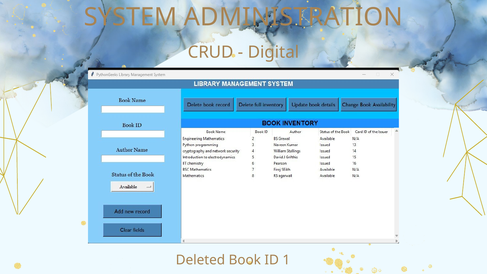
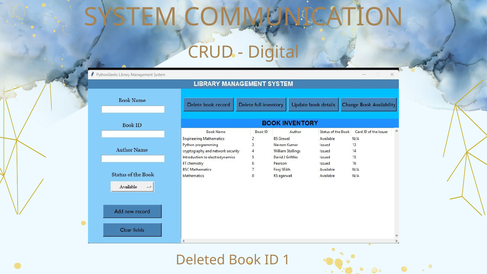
ADMINISTRATION: ADMINISTRATION -> COMMUNICATION (294, 17)
